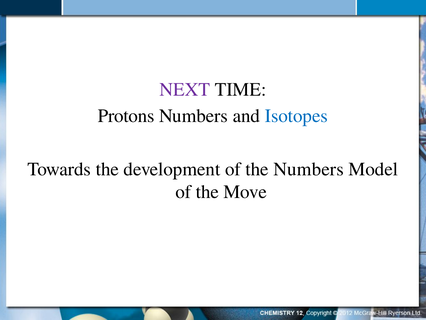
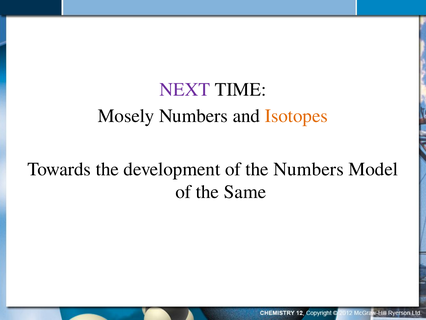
Protons: Protons -> Mosely (126, 116)
Isotopes colour: blue -> orange (296, 116)
Move: Move -> Same (245, 192)
